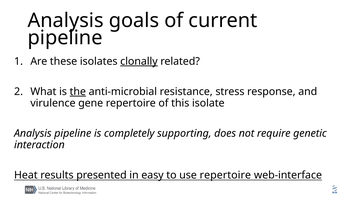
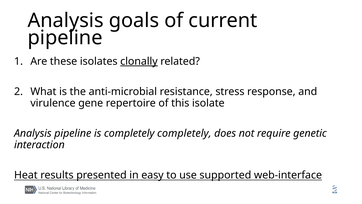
the underline: present -> none (78, 91)
completely supporting: supporting -> completely (184, 133)
use repertoire: repertoire -> supported (225, 175)
